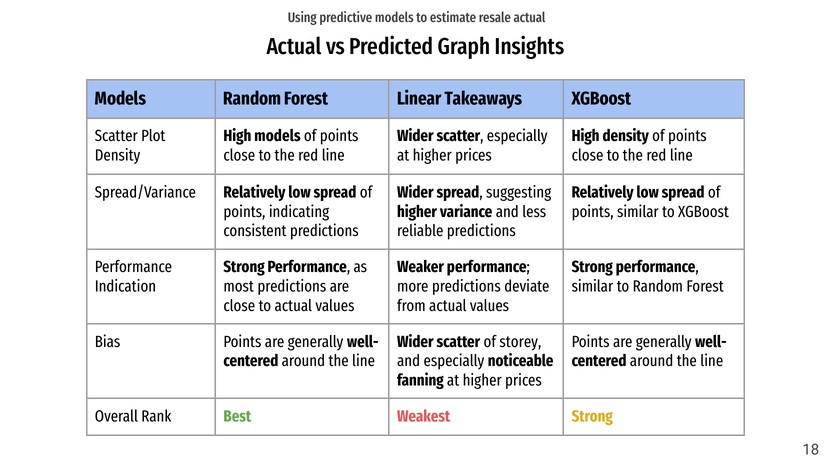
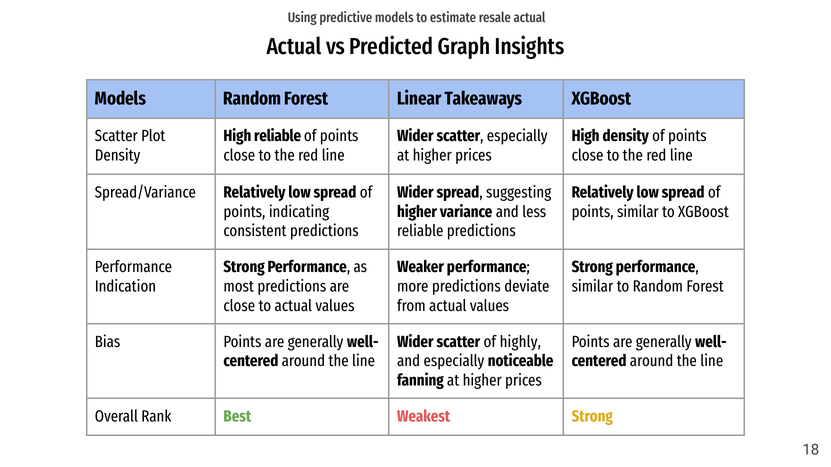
High models: models -> reliable (278, 136)
storey: storey -> highly (520, 342)
